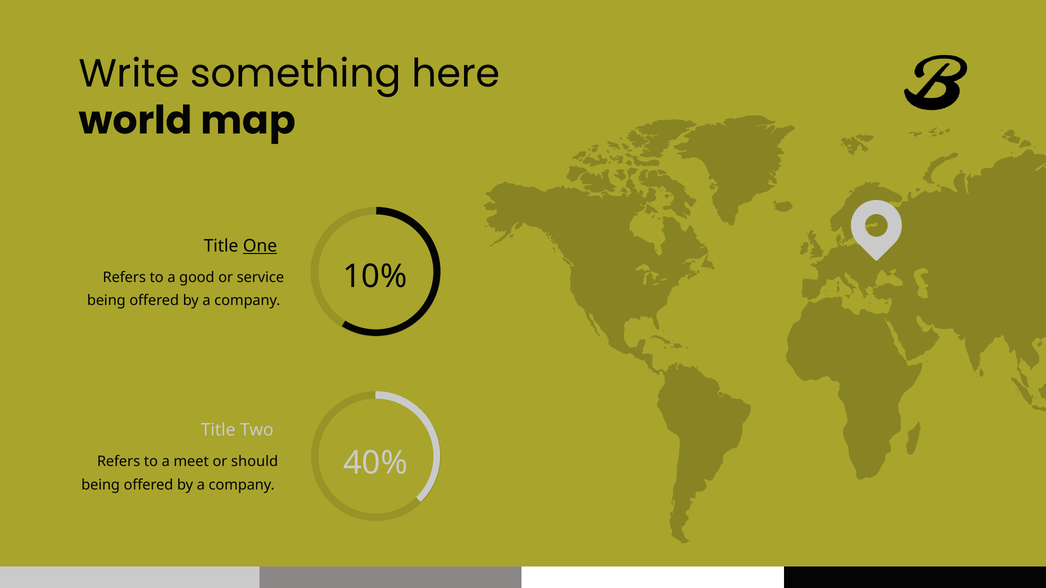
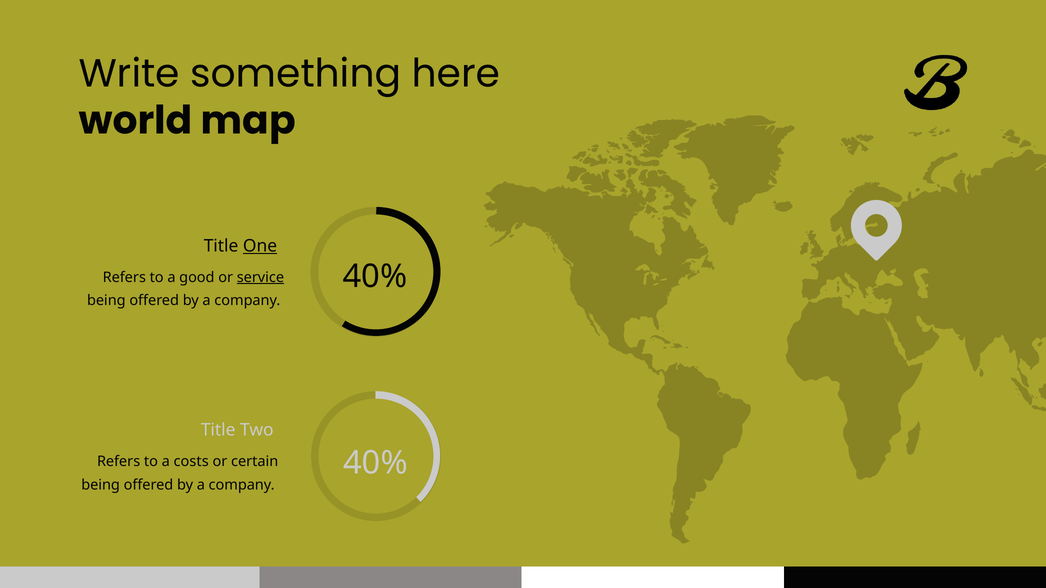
10%: 10% -> 40% (375, 277)
service underline: none -> present (260, 277)
meet: meet -> costs (191, 462)
should: should -> certain (255, 462)
